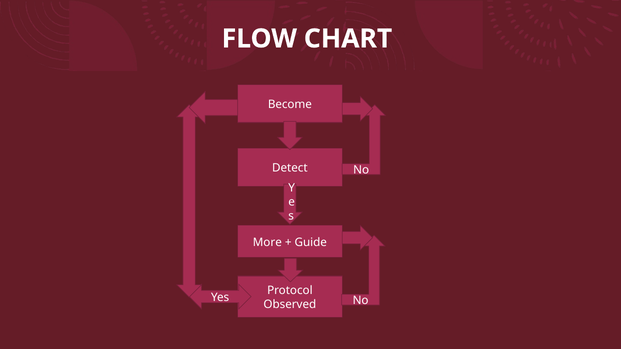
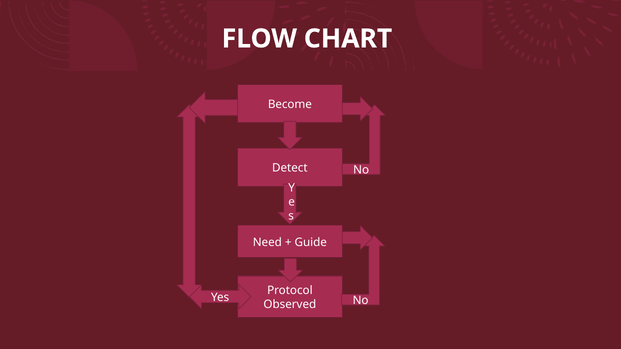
More: More -> Need (267, 242)
